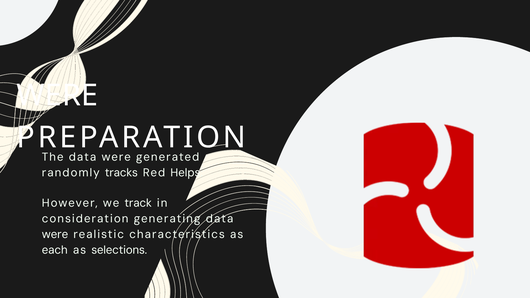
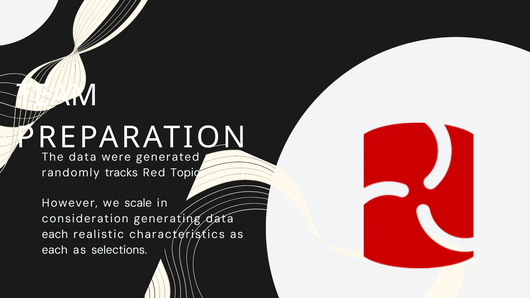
WERE: WERE -> TEAM (57, 96)
Helps: Helps -> Topic (187, 173)
track: track -> scale (138, 203)
were: were -> each (55, 235)
